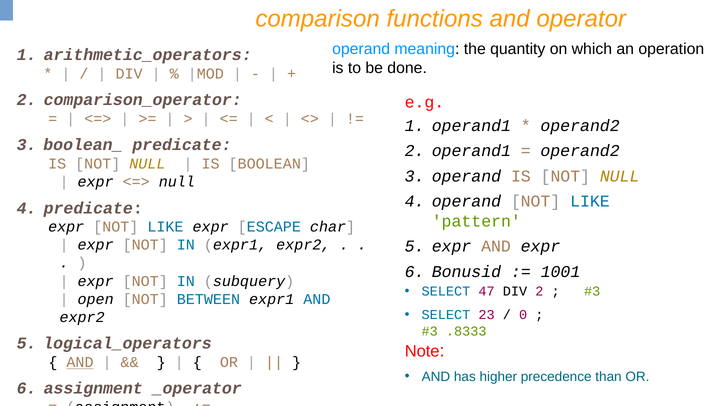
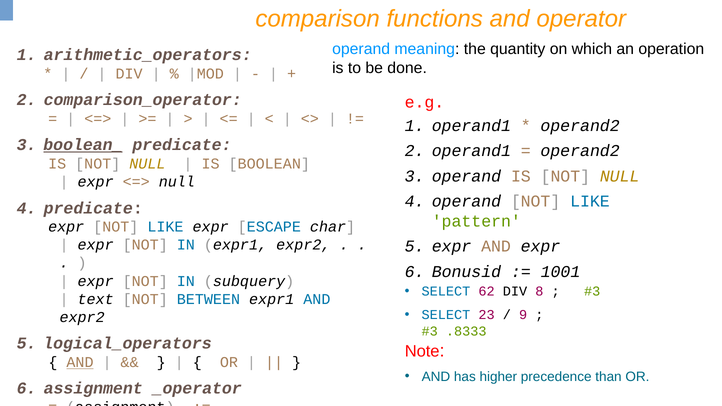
boolean_ underline: none -> present (83, 145)
47: 47 -> 62 (487, 292)
DIV 2: 2 -> 8 (539, 292)
open: open -> text (96, 299)
0: 0 -> 9 (523, 315)
